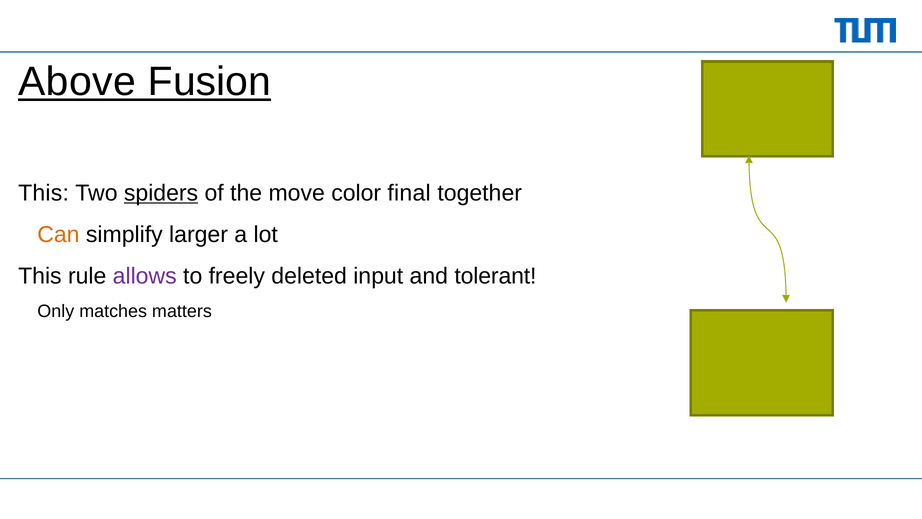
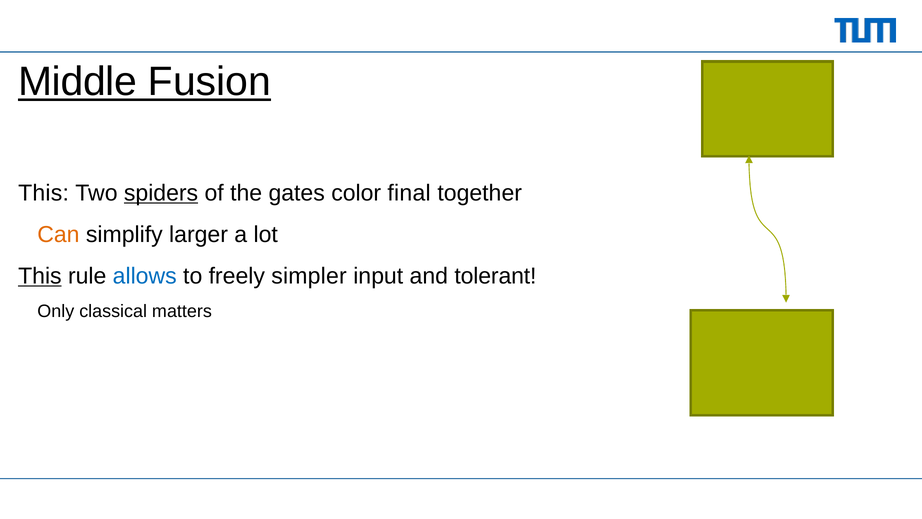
Above: Above -> Middle (78, 82)
move: move -> gates (297, 193)
This underline: none -> present (40, 276)
allows colour: purple -> blue (145, 276)
deleted: deleted -> simpler (309, 276)
matches: matches -> classical (113, 311)
